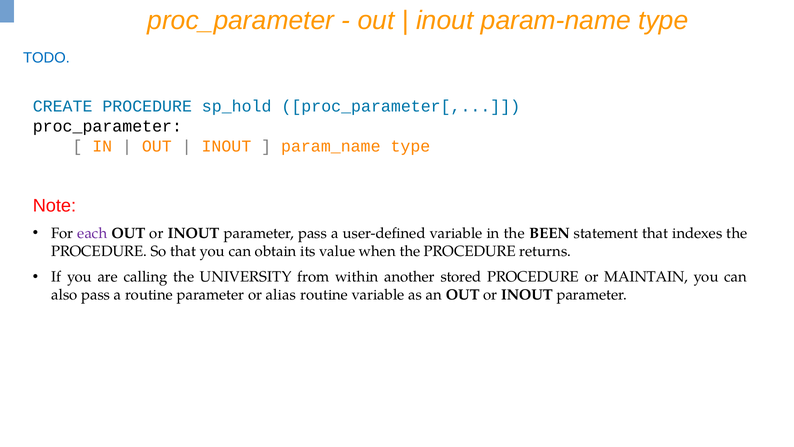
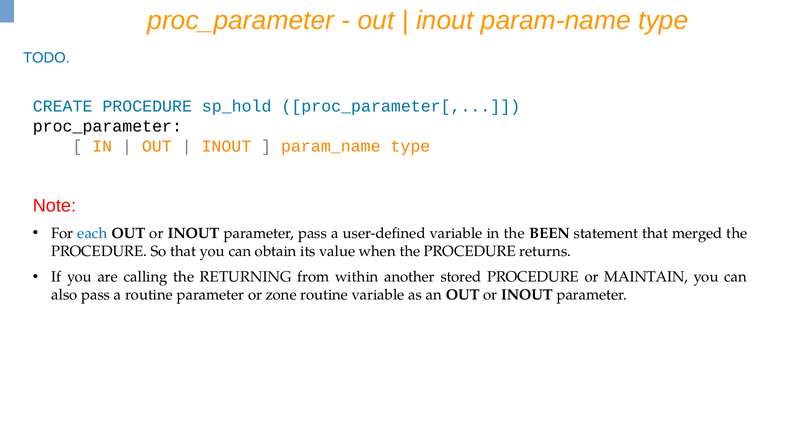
each colour: purple -> blue (92, 233)
indexes: indexes -> merged (697, 233)
UNIVERSITY: UNIVERSITY -> RETURNING (246, 277)
alias: alias -> zone (281, 295)
